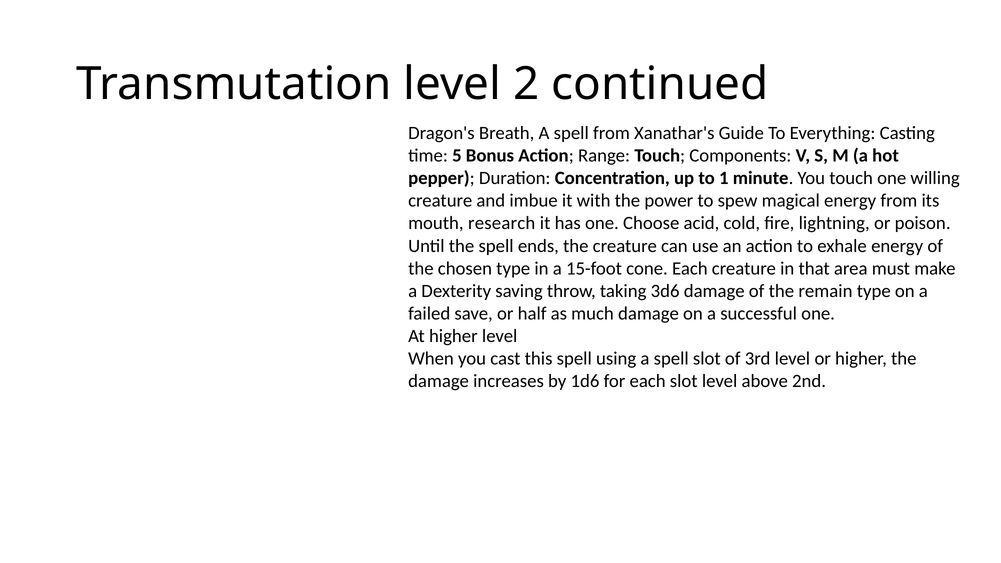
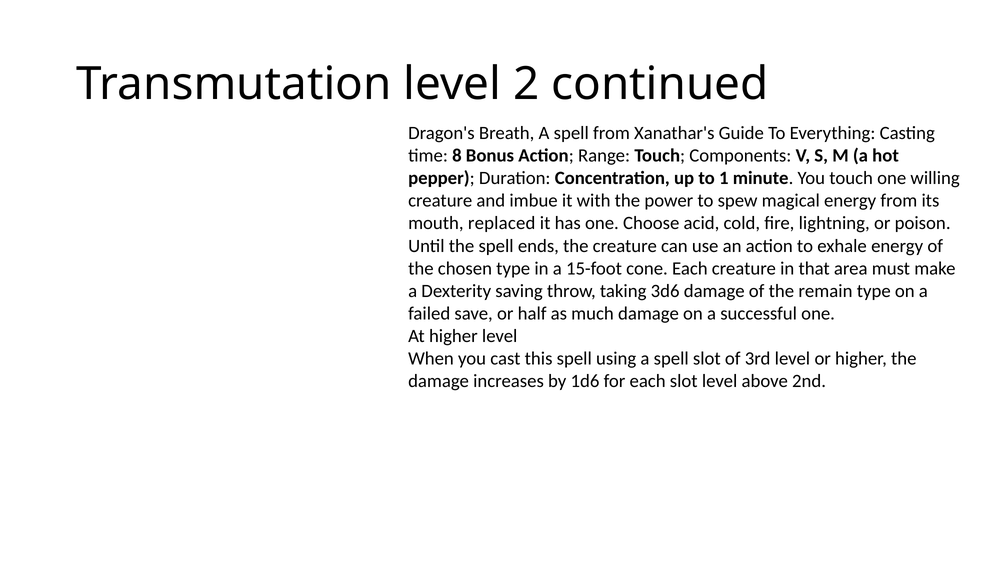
5: 5 -> 8 (457, 156)
research: research -> replaced (502, 223)
